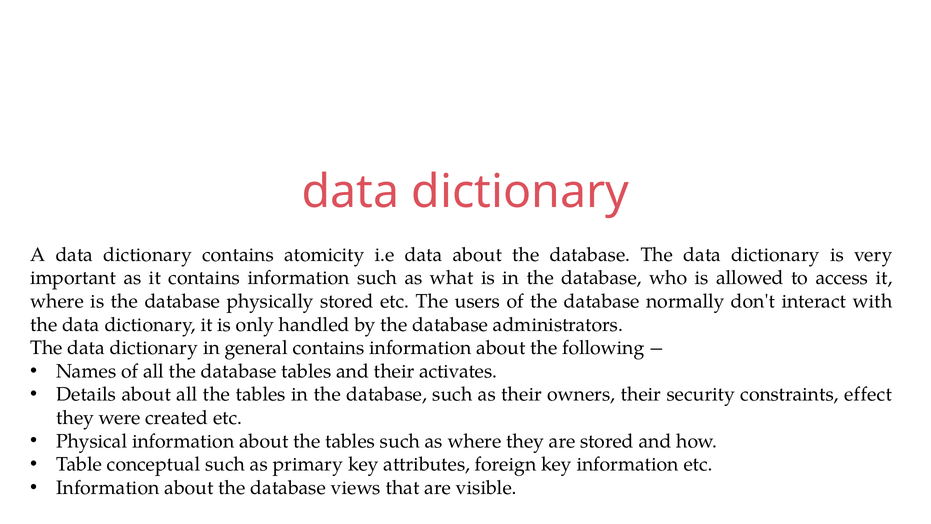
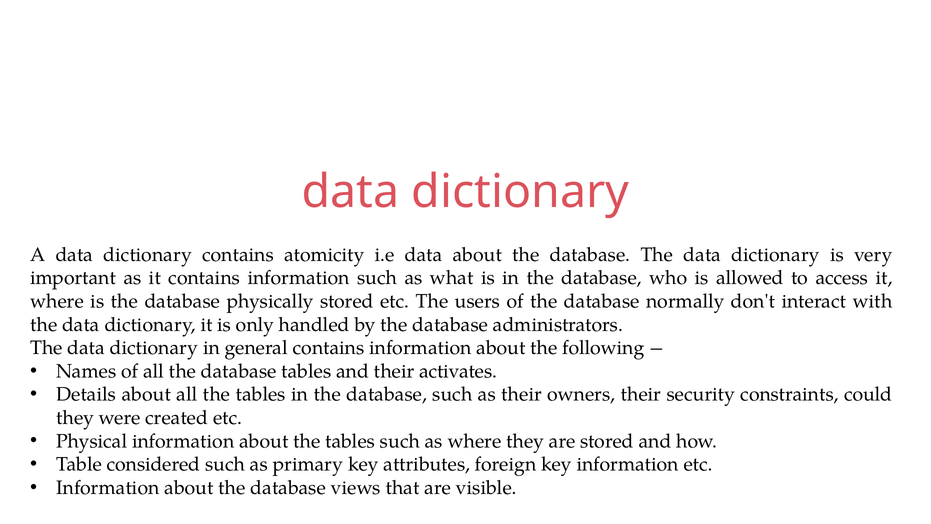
effect: effect -> could (868, 394)
conceptual: conceptual -> considered (154, 464)
